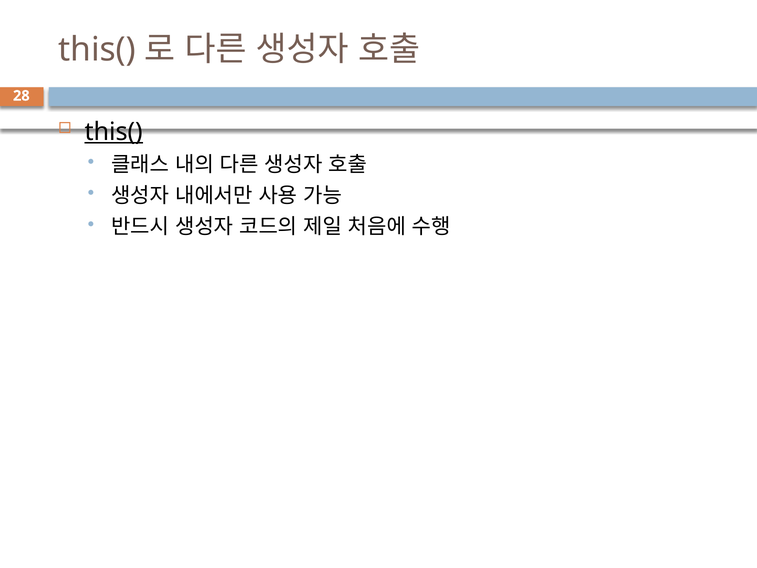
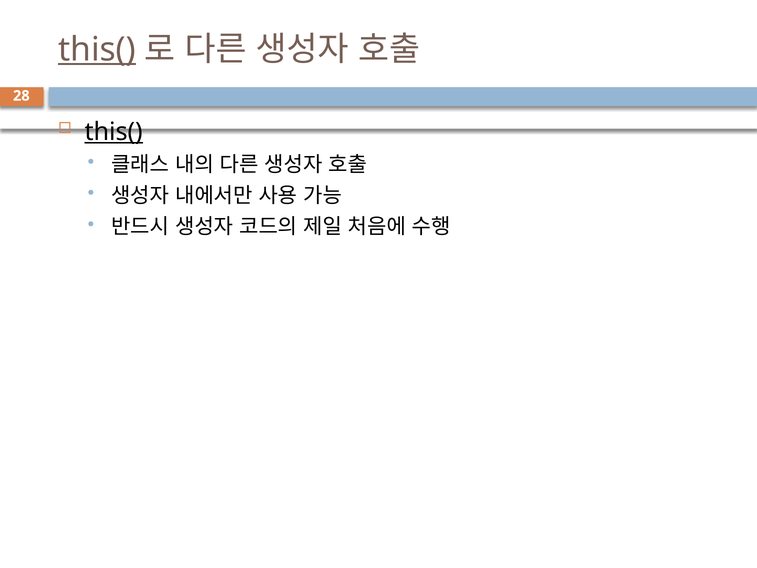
this( underline: none -> present (97, 49)
